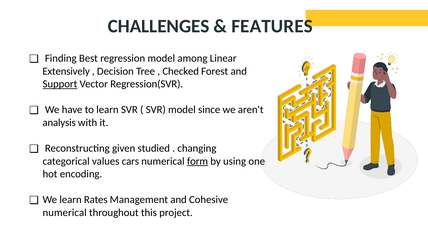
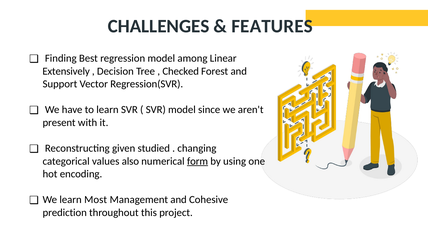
Support underline: present -> none (60, 84)
analysis: analysis -> present (59, 123)
cars: cars -> also (130, 161)
Rates: Rates -> Most (96, 200)
numerical: numerical -> prediction (65, 212)
